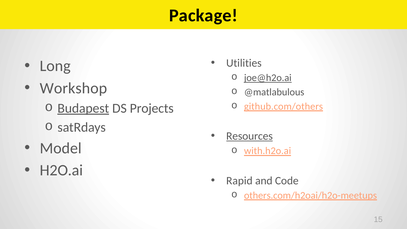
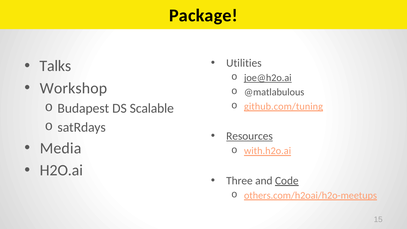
Long: Long -> Talks (55, 66)
github.com/others: github.com/others -> github.com/tuning (283, 106)
Budapest underline: present -> none (83, 108)
Projects: Projects -> Scalable (152, 108)
Model: Model -> Media (61, 148)
Rapid: Rapid -> Three (239, 181)
Code underline: none -> present (287, 181)
